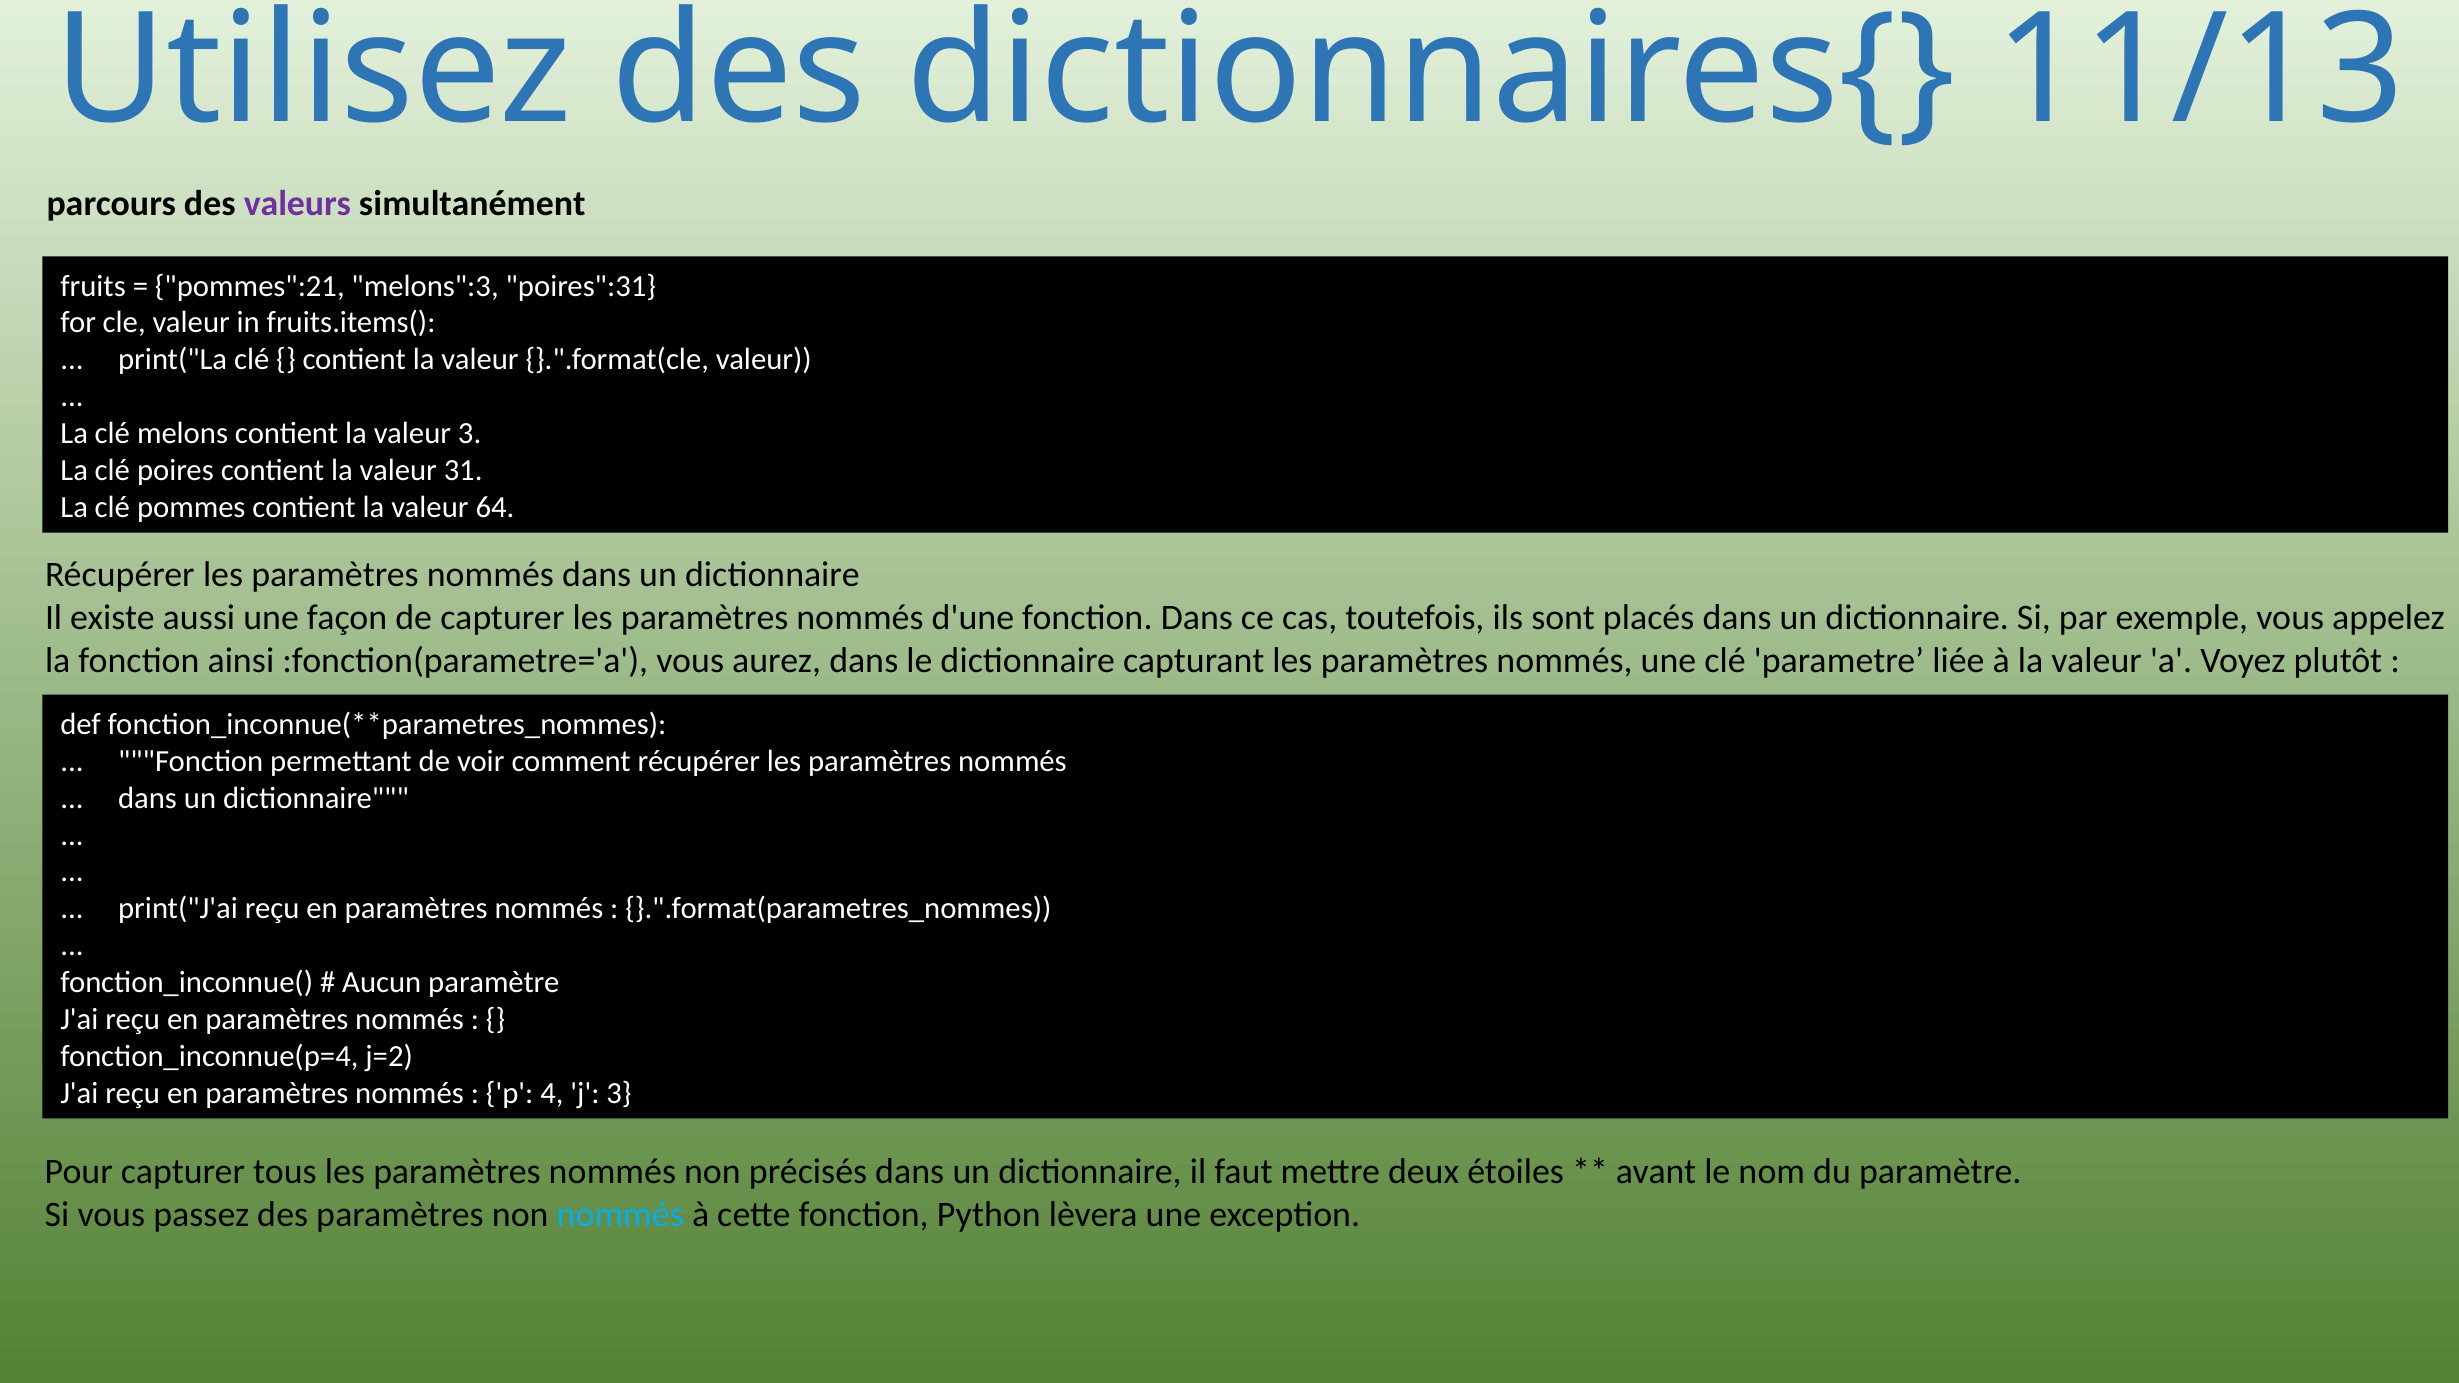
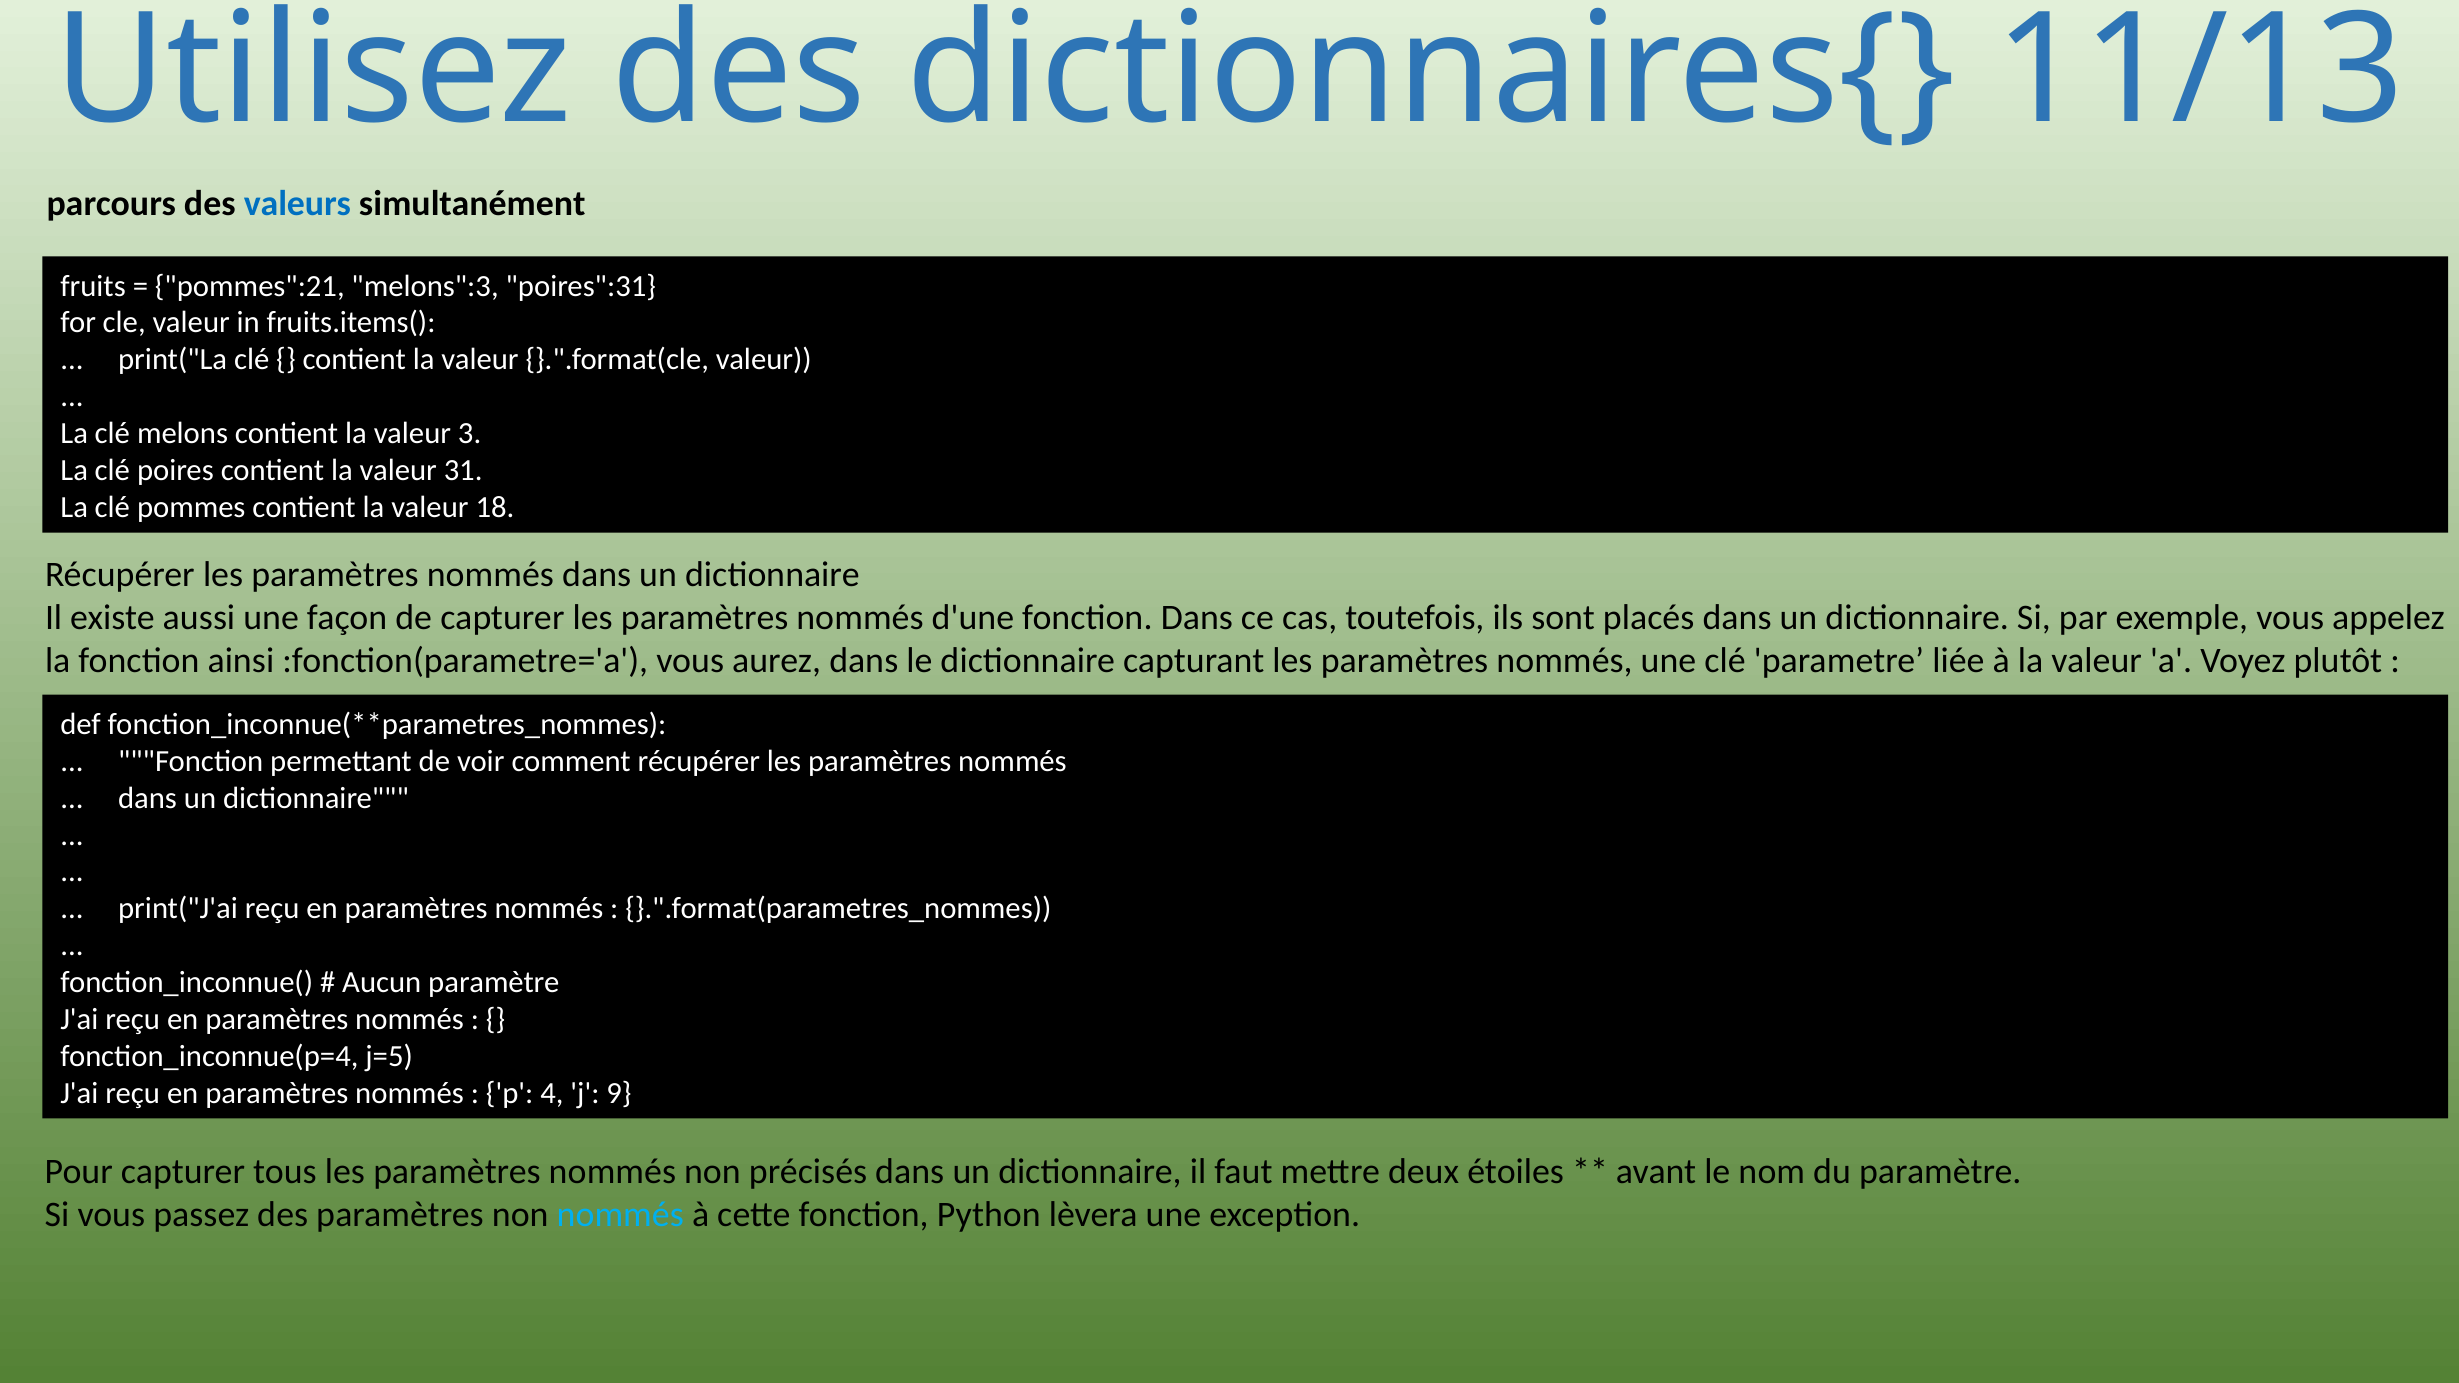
valeurs colour: purple -> blue (297, 203)
64: 64 -> 18 (495, 507)
j=2: j=2 -> j=5 (389, 1056)
j 3: 3 -> 9 (619, 1093)
